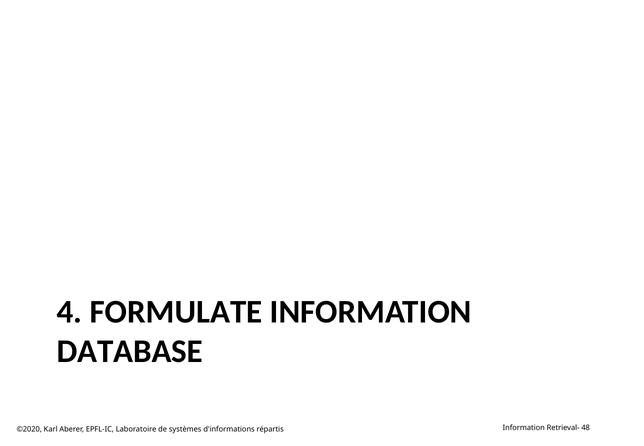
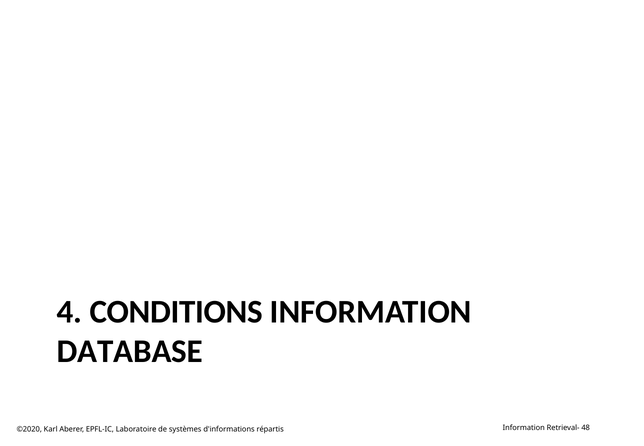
FORMULATE: FORMULATE -> CONDITIONS (176, 312)
